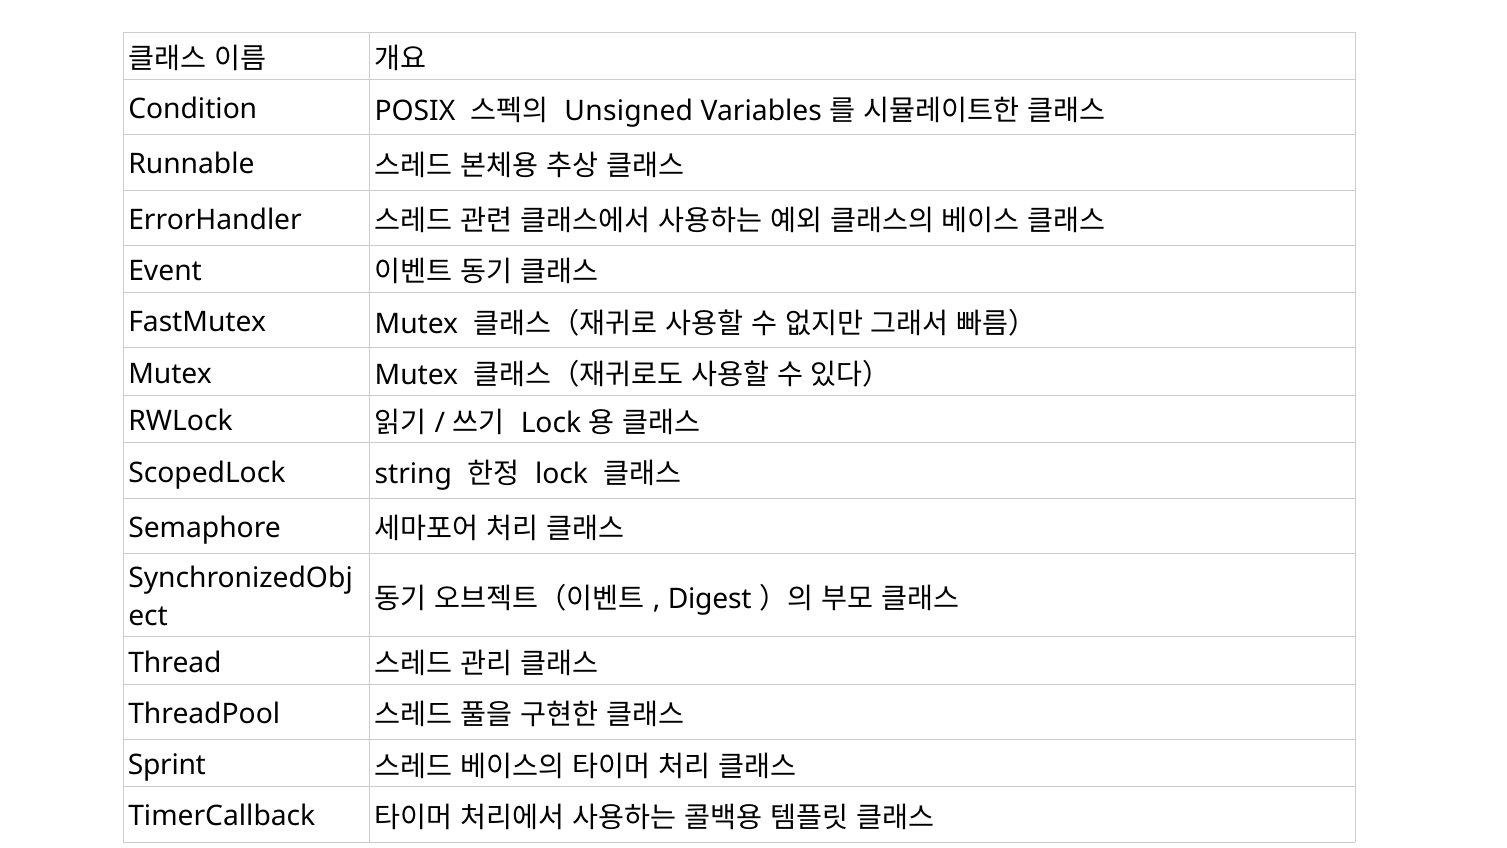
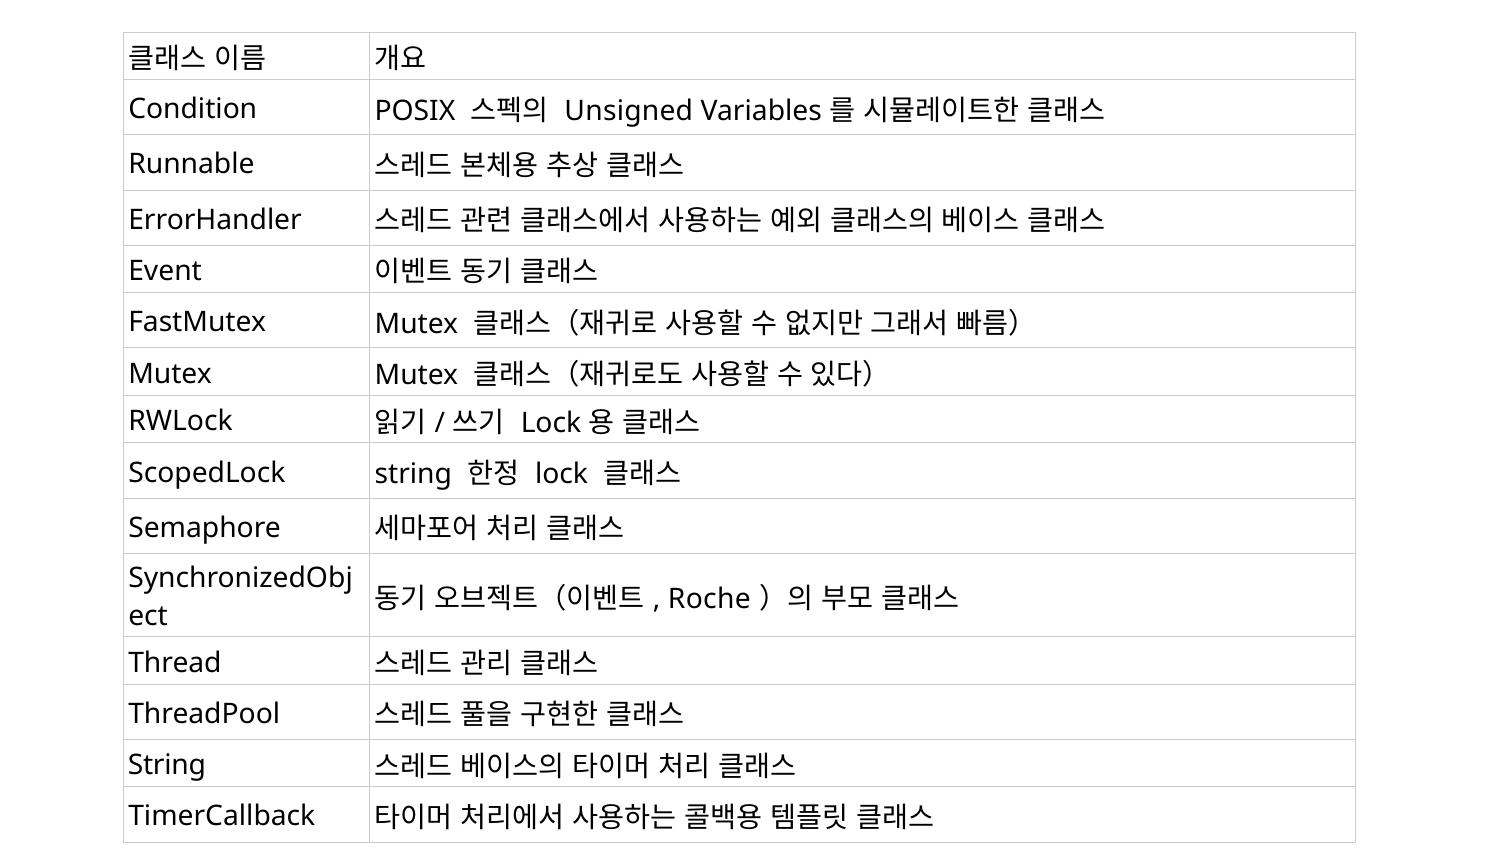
Digest: Digest -> Roche (709, 599)
Sprint: Sprint -> String (167, 765)
